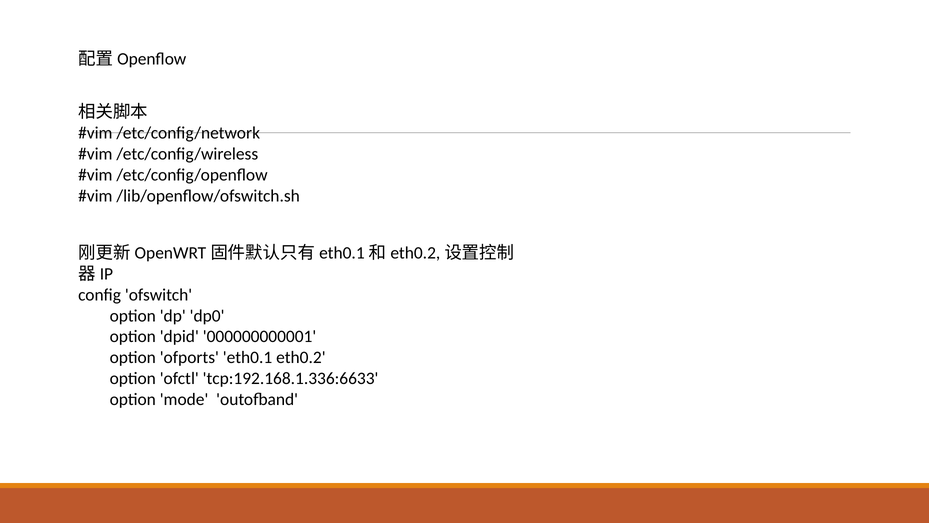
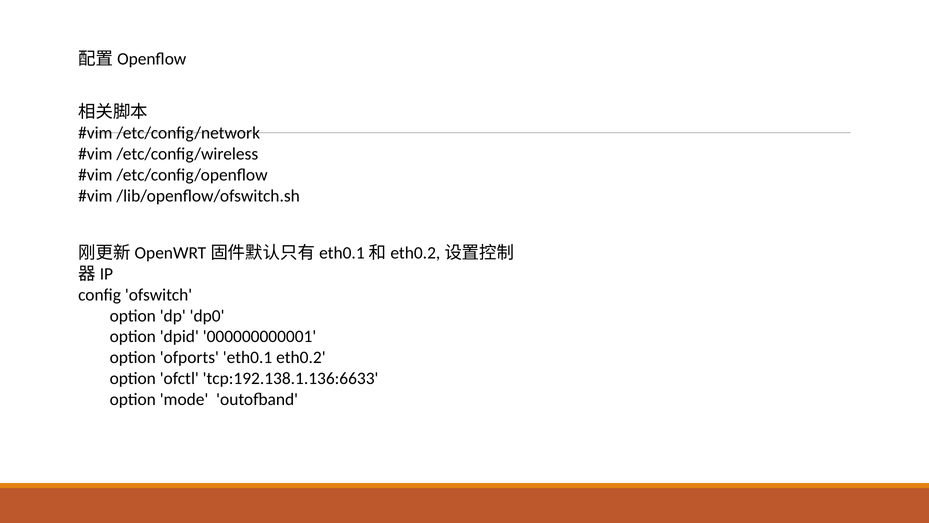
tcp:192.168.1.336:6633: tcp:192.168.1.336:6633 -> tcp:192.138.1.136:6633 (291, 378)
